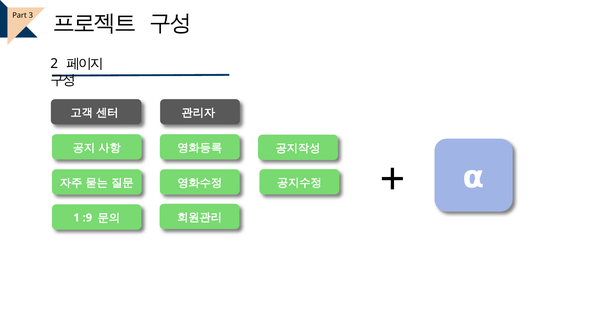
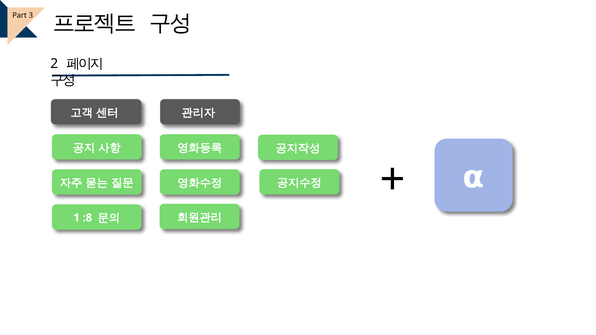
:9: :9 -> :8 (87, 218)
